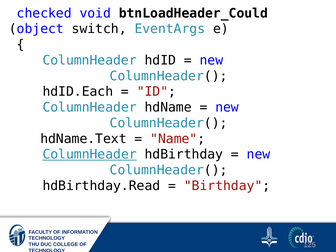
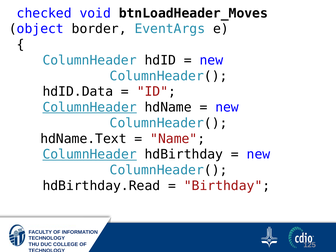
btnLoadHeader_Could: btnLoadHeader_Could -> btnLoadHeader_Moves (193, 13)
switch: switch -> border (99, 29)
hdID.Each: hdID.Each -> hdID.Data (78, 92)
ColumnHeader underline: none -> present (90, 107)
